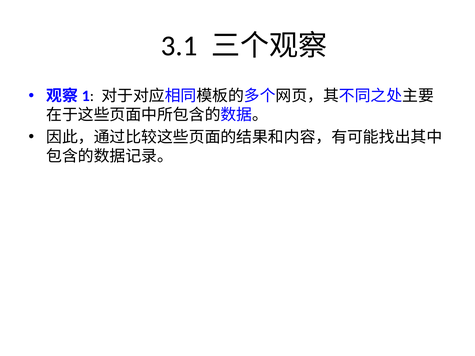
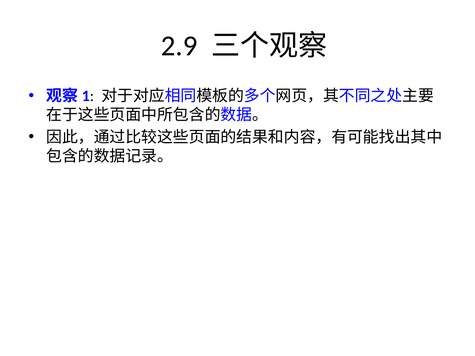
3.1: 3.1 -> 2.9 (179, 46)
